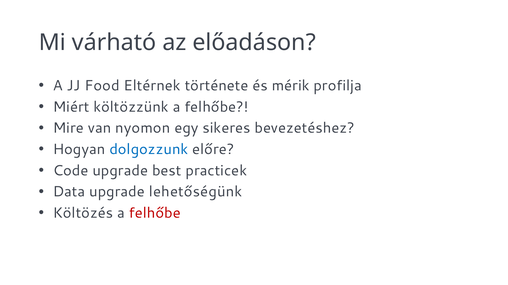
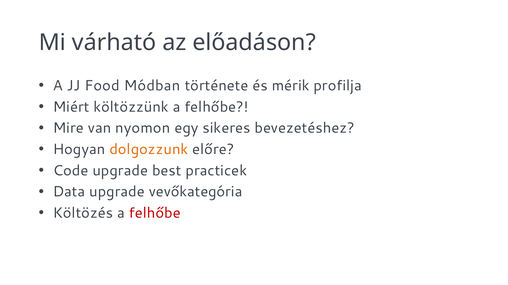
Eltérnek: Eltérnek -> Módban (152, 86)
dolgozzunk colour: blue -> orange (149, 150)
lehetőségünk: lehetőségünk -> vevőkategória (196, 192)
